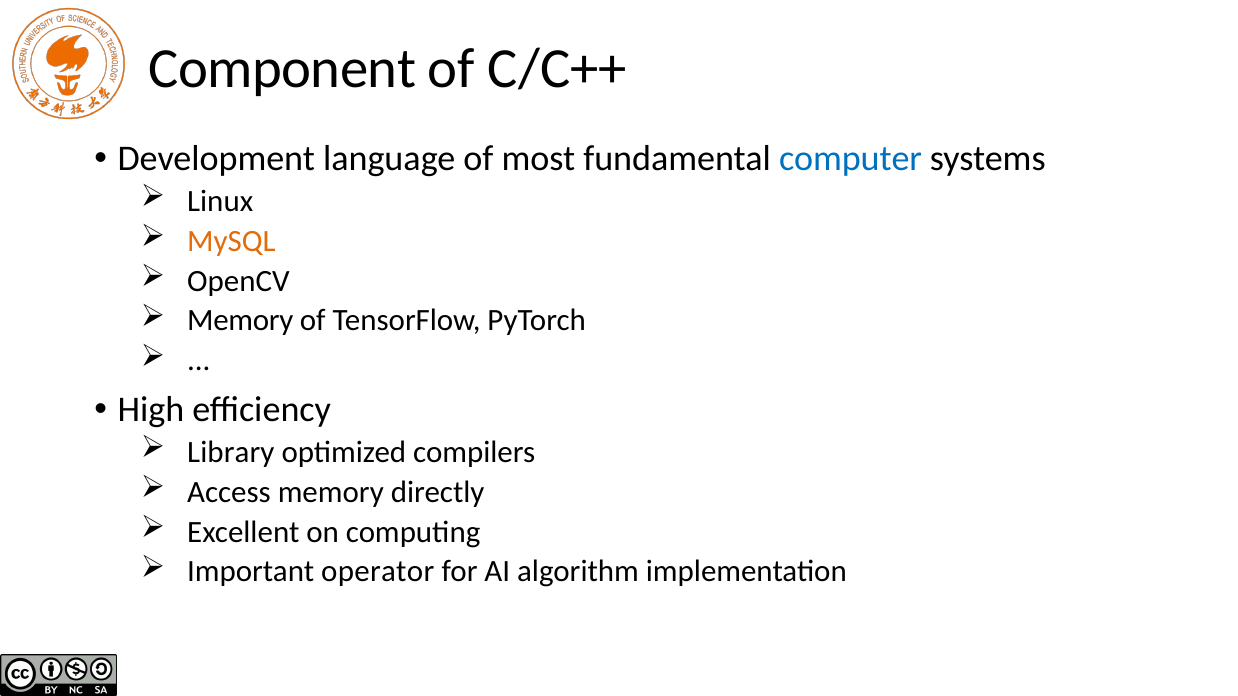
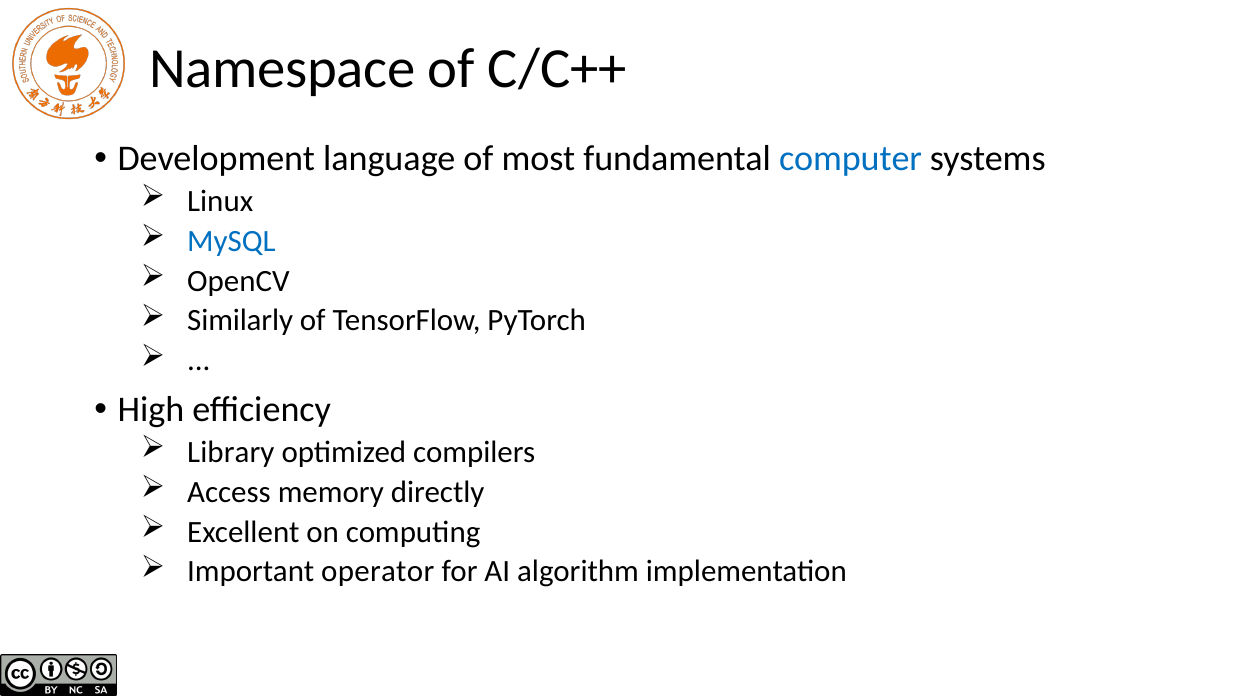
Component: Component -> Namespace (282, 69)
MySQL colour: orange -> blue (231, 241)
Memory: Memory -> Similarly (240, 321)
